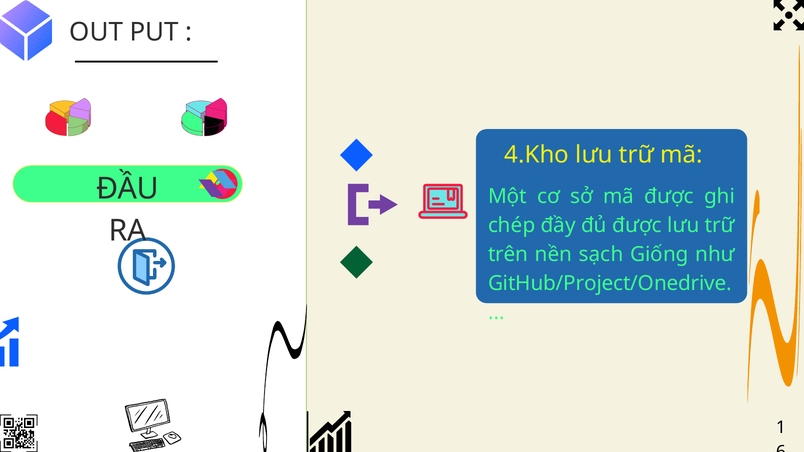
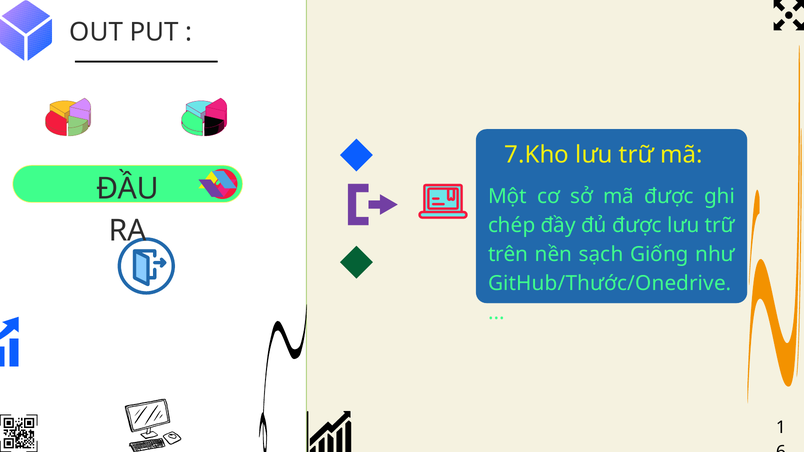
4.Kho: 4.Kho -> 7.Kho (537, 155)
GitHub/Project/Onedrive: GitHub/Project/Onedrive -> GitHub/Thước/Onedrive (610, 284)
